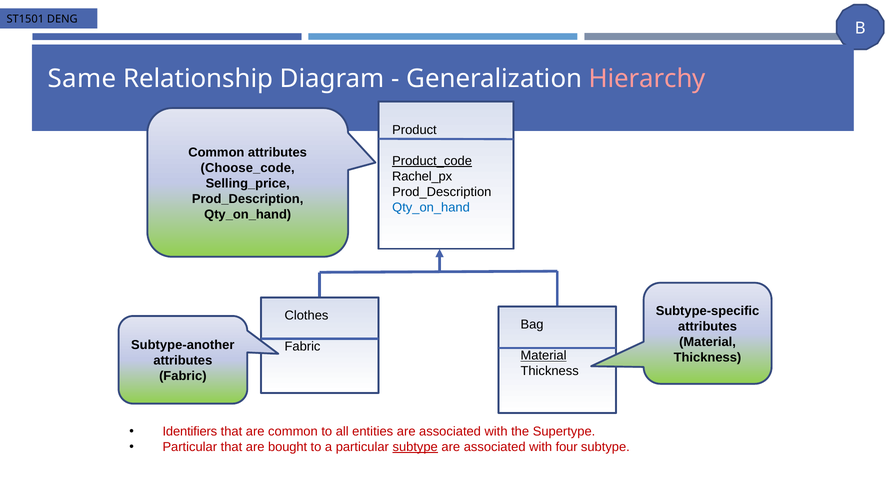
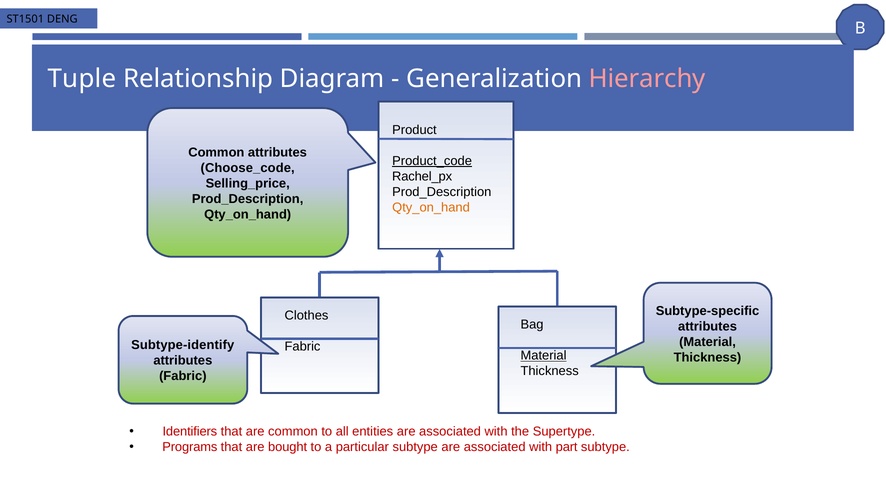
Same: Same -> Tuple (82, 79)
Qty_on_hand colour: blue -> orange (431, 208)
Subtype-another: Subtype-another -> Subtype-identify (183, 345)
Particular: Particular -> Programs (190, 447)
subtype underline: present -> none (415, 447)
four: four -> part (567, 447)
